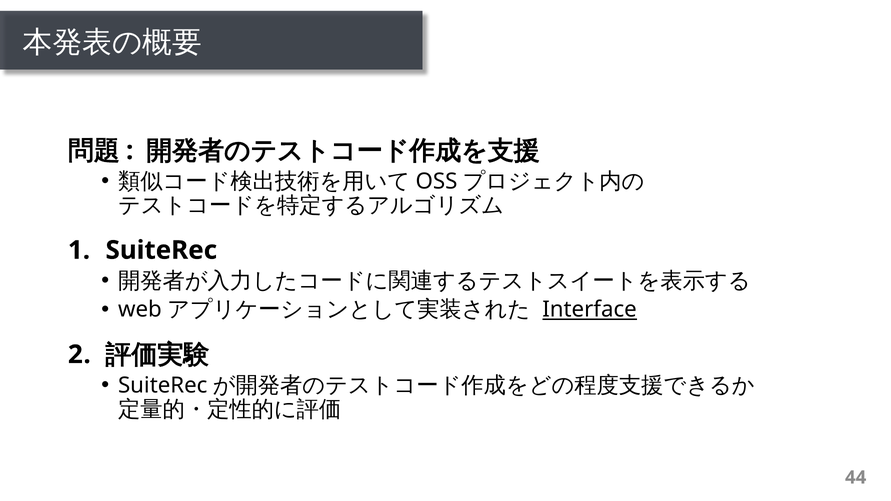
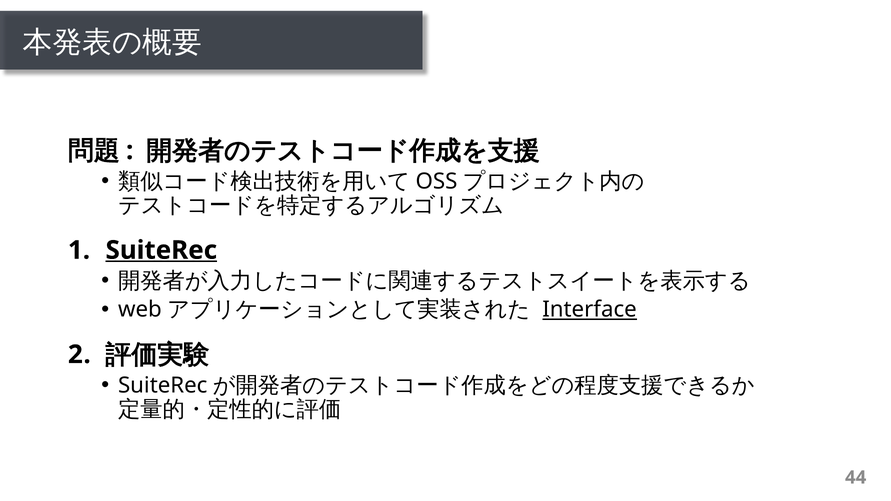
SuiteRec underline: none -> present (161, 250)
